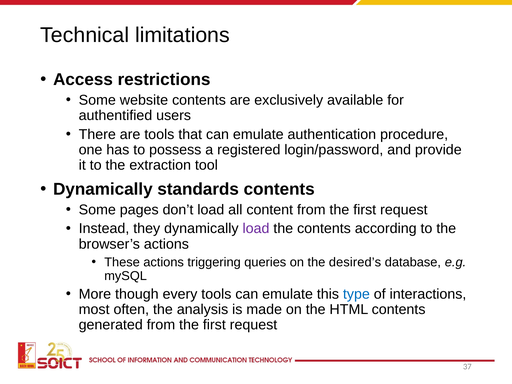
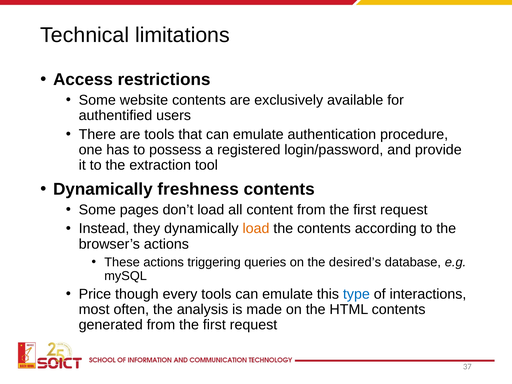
standards: standards -> freshness (198, 189)
load colour: purple -> orange (256, 229)
More: More -> Price (95, 294)
